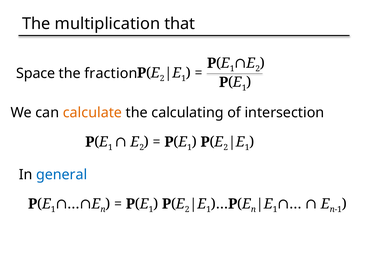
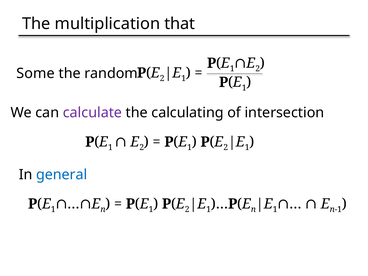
Space: Space -> Some (36, 73)
fraction: fraction -> random (111, 73)
calculate colour: orange -> purple (92, 113)
